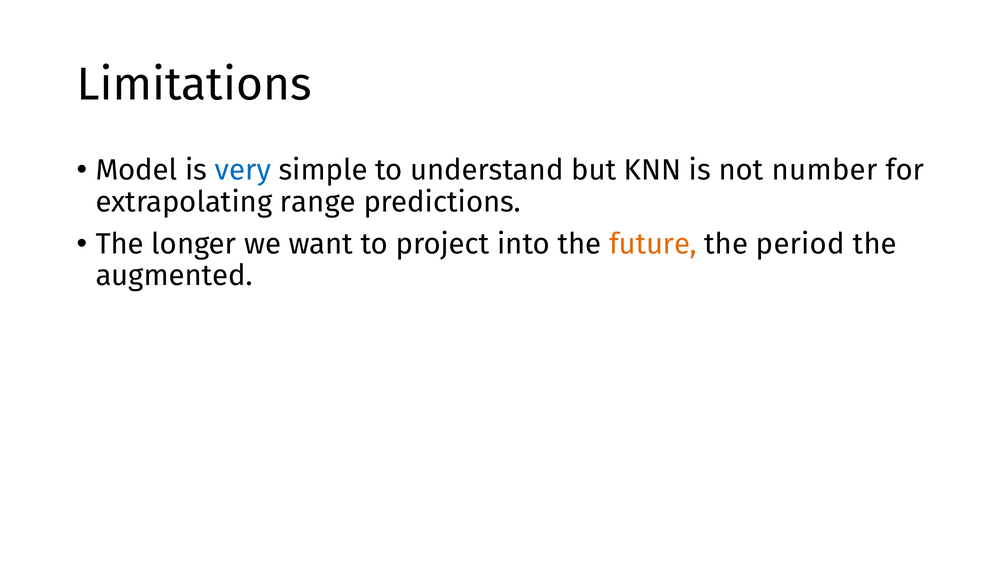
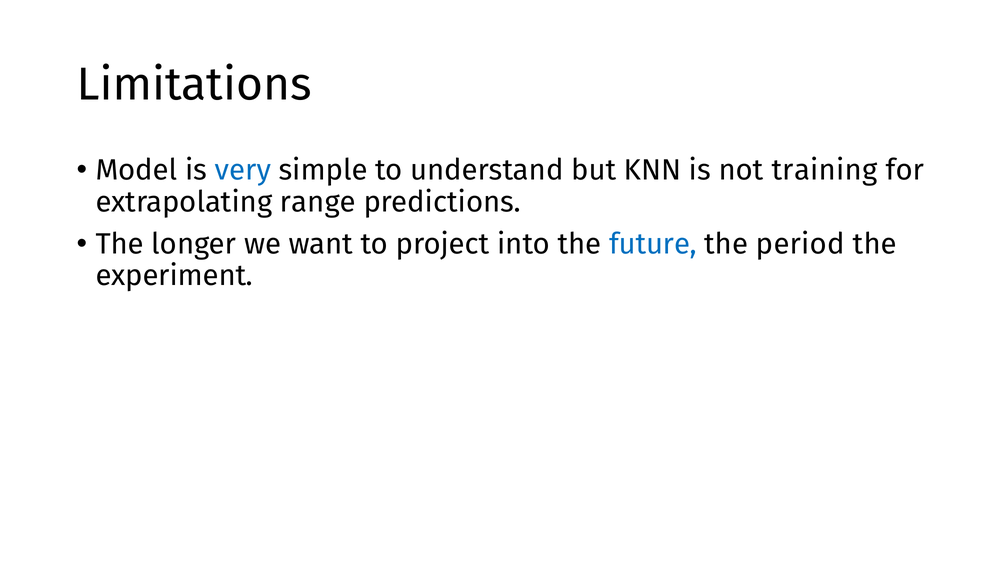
number: number -> training (825, 170)
future colour: orange -> blue (653, 244)
augmented: augmented -> experiment (174, 276)
